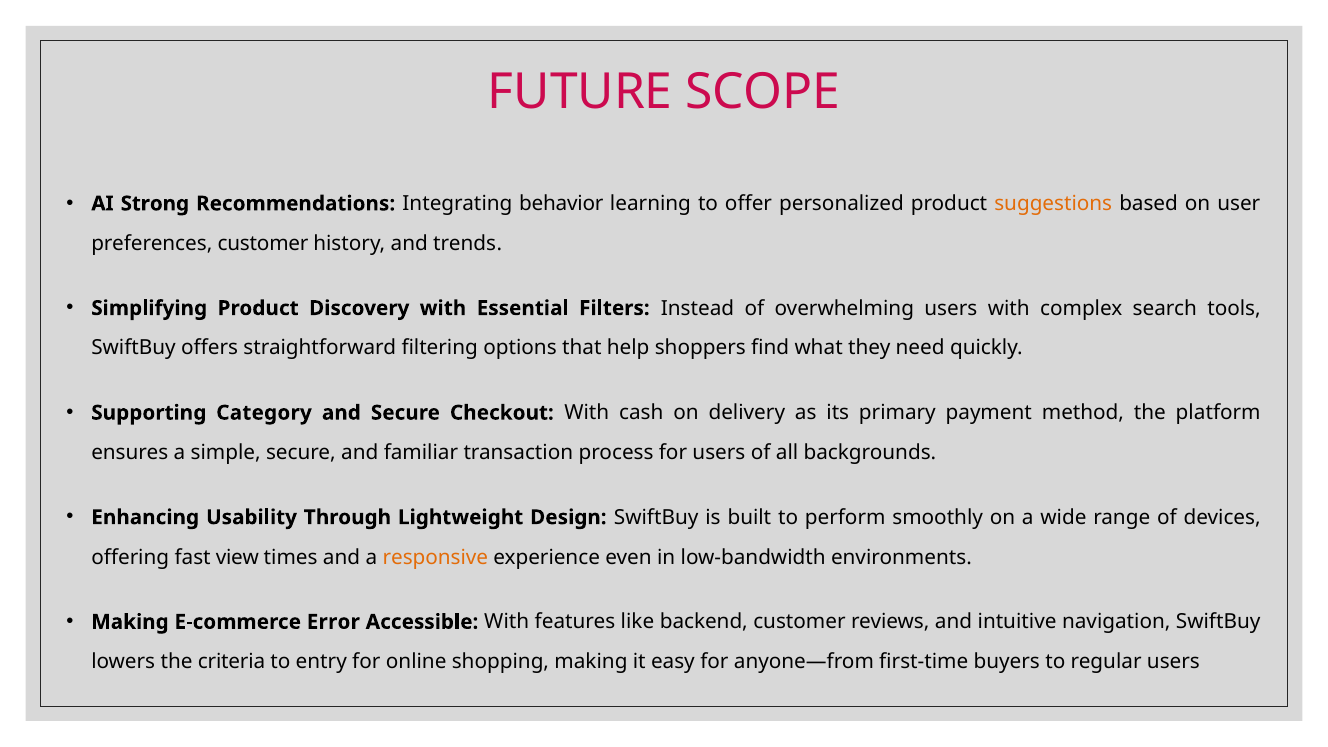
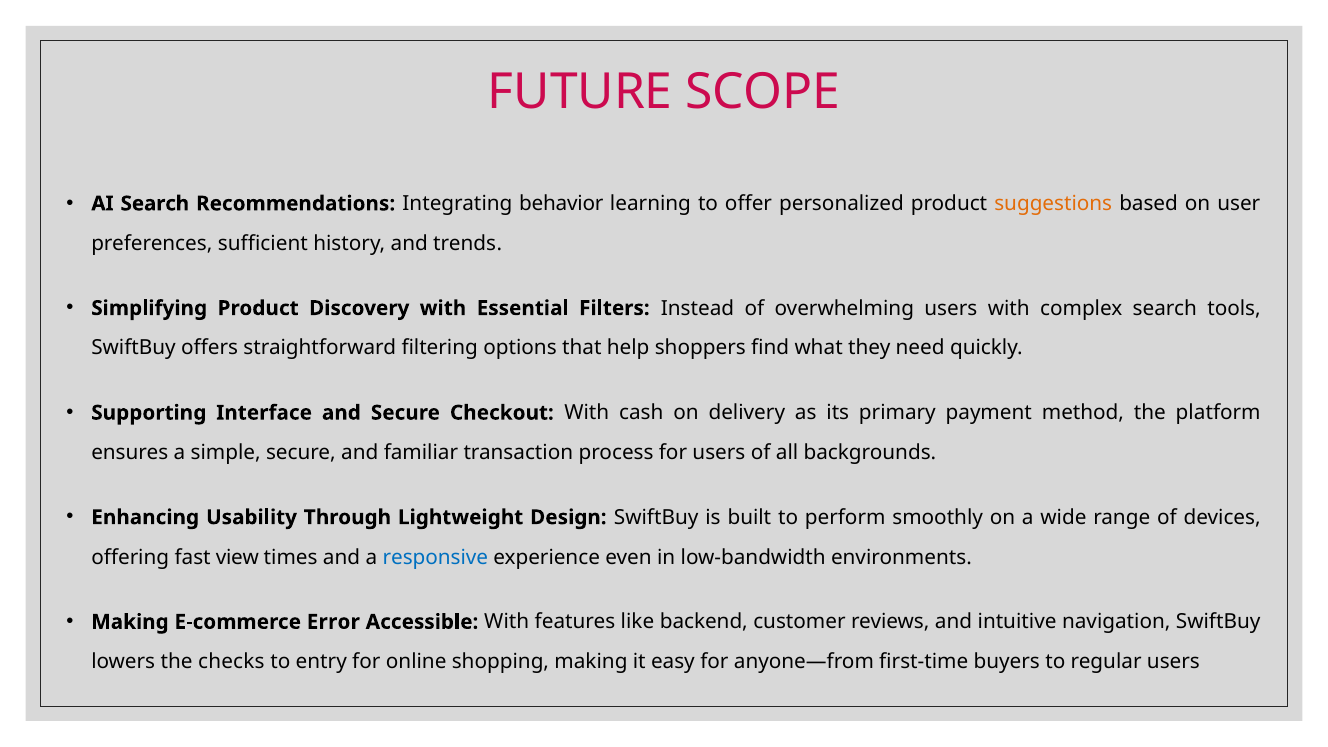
AI Strong: Strong -> Search (155, 204)
preferences customer: customer -> sufficient (263, 243)
Category: Category -> Interface (264, 413)
responsive colour: orange -> blue (435, 557)
criteria: criteria -> checks (231, 662)
